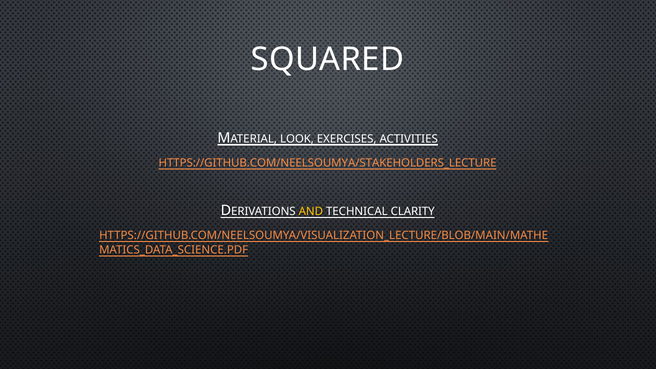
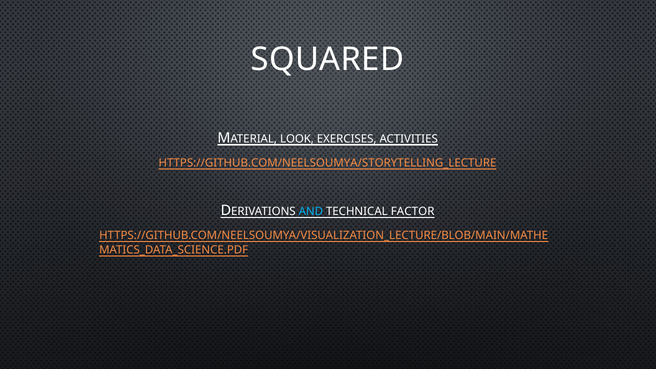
HTTPS://GITHUB.COM/NEELSOUMYA/STAKEHOLDERS_LECTURE: HTTPS://GITHUB.COM/NEELSOUMYA/STAKEHOLDERS_LECTURE -> HTTPS://GITHUB.COM/NEELSOUMYA/STORYTELLING_LECTURE (328, 163)
AND colour: yellow -> light blue (311, 211)
CLARITY: CLARITY -> FACTOR (413, 211)
